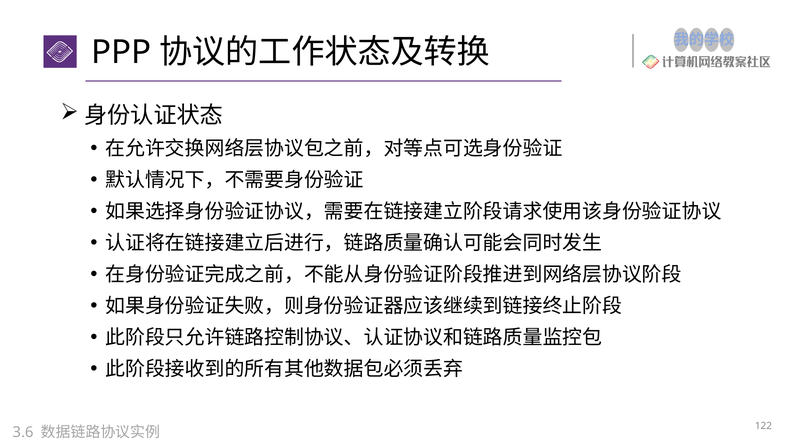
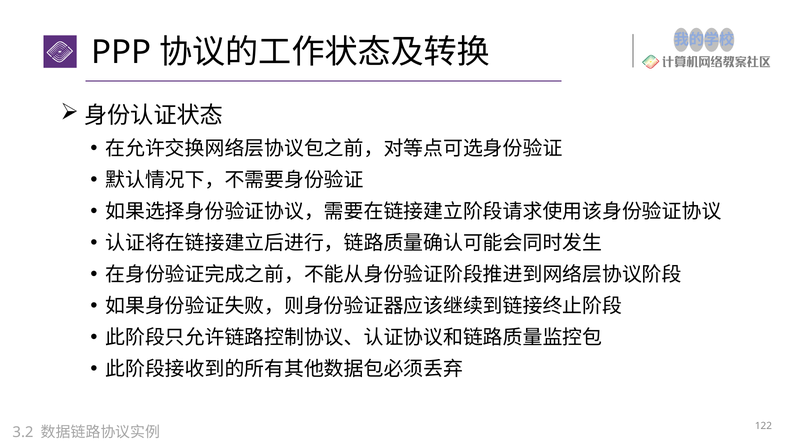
3.6: 3.6 -> 3.2 (23, 432)
